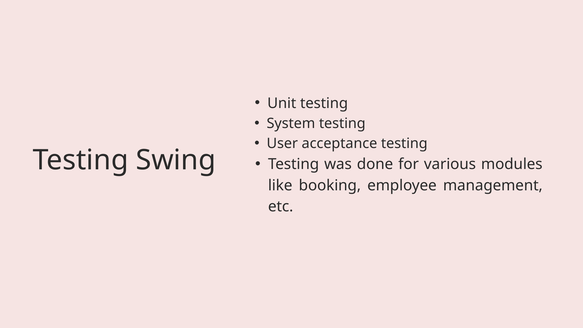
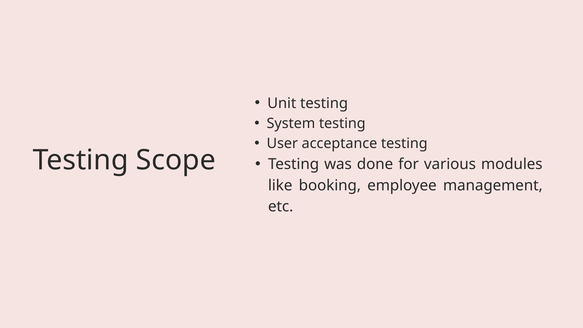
Swing: Swing -> Scope (176, 160)
